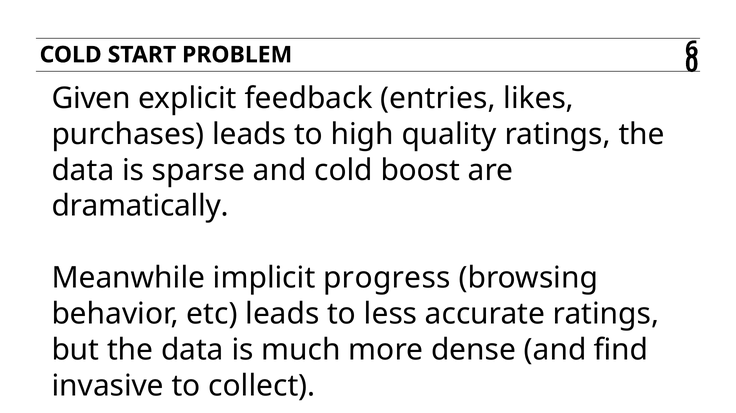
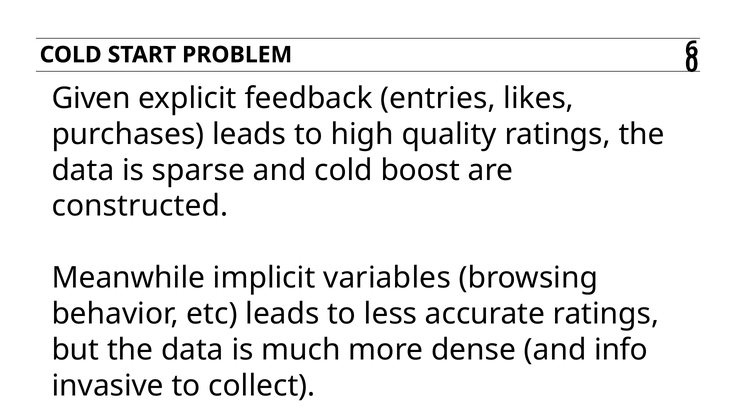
dramatically: dramatically -> constructed (140, 206)
progress: progress -> variables (387, 278)
find: find -> info (621, 350)
